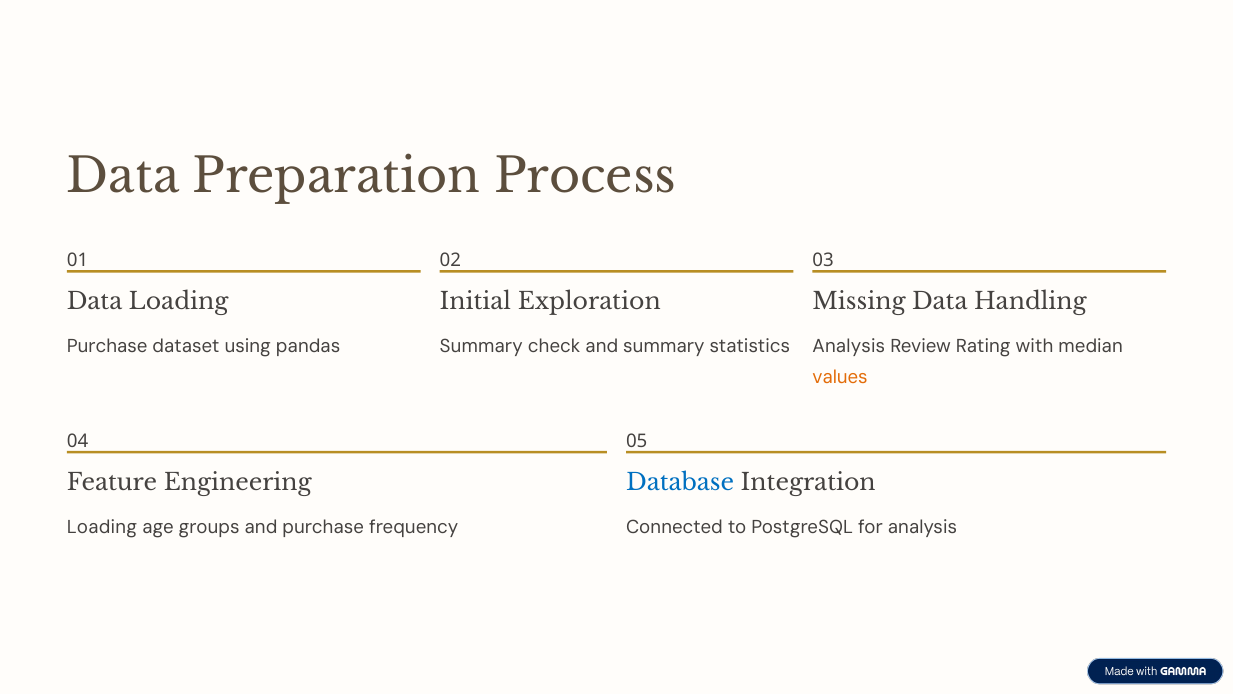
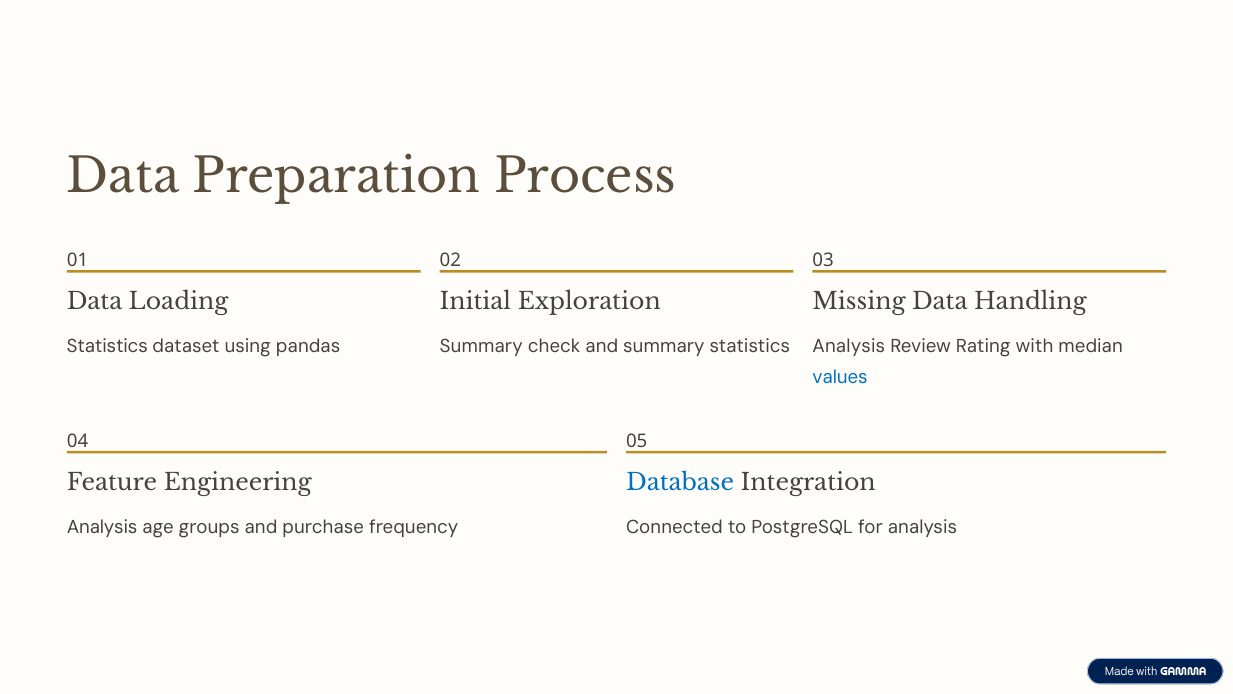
Purchase: Purchase -> Statistics (107, 347)
values colour: orange -> blue (840, 377)
Loading: Loading -> Analysis (102, 527)
